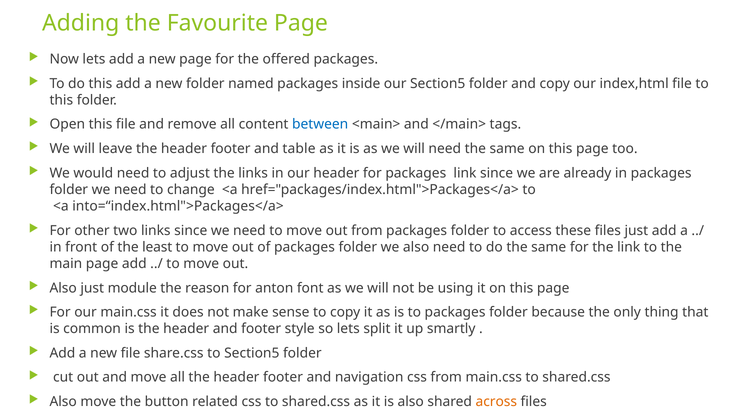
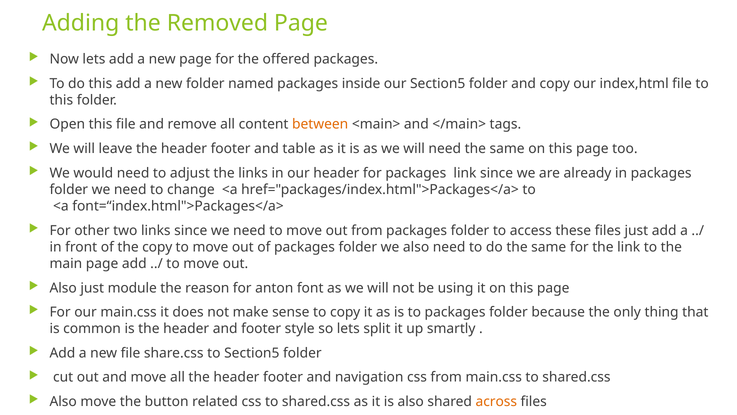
Favourite: Favourite -> Removed (217, 23)
between colour: blue -> orange (320, 124)
into=“index.html">Packages</a>: into=“index.html">Packages</a> -> font=“index.html">Packages</a> (178, 206)
the least: least -> copy (157, 247)
